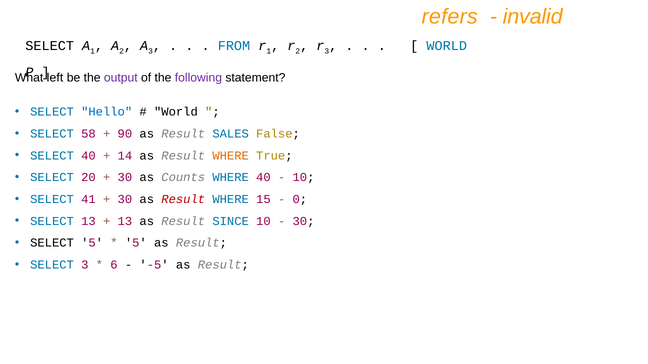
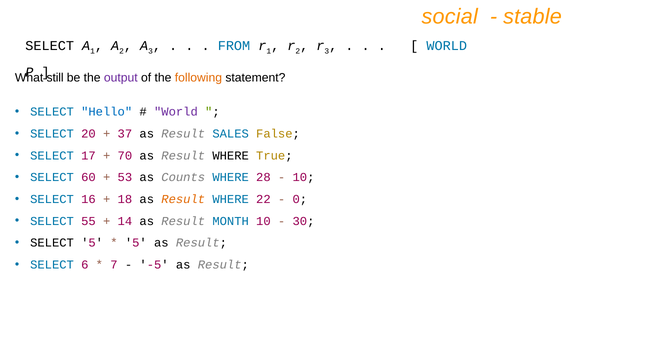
refers: refers -> social (450, 17)
invalid: invalid -> stable (532, 17)
left: left -> still (55, 78)
following colour: purple -> orange (198, 78)
World colour: black -> purple (176, 112)
58: 58 -> 20 (88, 134)
90: 90 -> 37 (125, 134)
SELECT 40: 40 -> 17 (88, 156)
14: 14 -> 70 (125, 156)
WHERE colour: orange -> black (231, 156)
20: 20 -> 60 (88, 178)
30: 30 -> 53 (125, 178)
WHERE 40: 40 -> 28 (263, 178)
41: 41 -> 16 (88, 199)
30: 30 -> 18 (125, 199)
Result colour: red -> orange (183, 199)
15: 15 -> 22 (263, 199)
SELECT 13: 13 -> 55 (88, 221)
13: 13 -> 14 (125, 221)
SINCE: SINCE -> MONTH (231, 221)
SELECT 3: 3 -> 6 (85, 265)
6: 6 -> 7 (114, 265)
